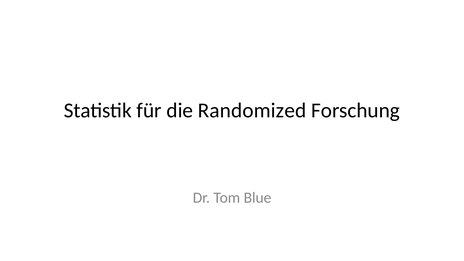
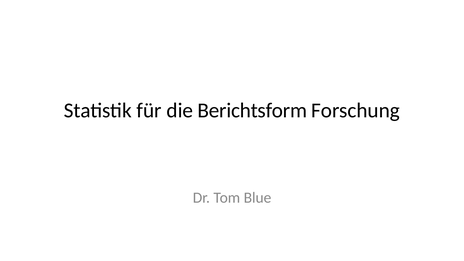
Randomized: Randomized -> Berichtsform (252, 111)
